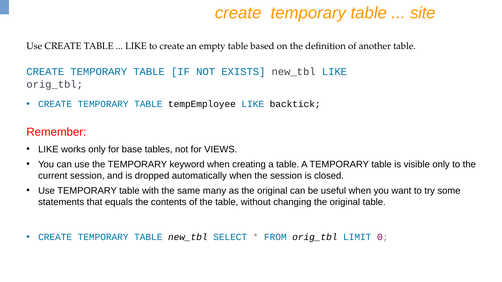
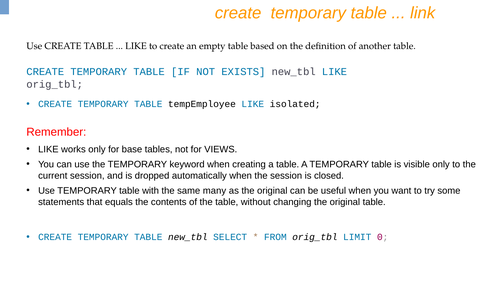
site: site -> link (423, 13)
backtick: backtick -> isolated (295, 104)
